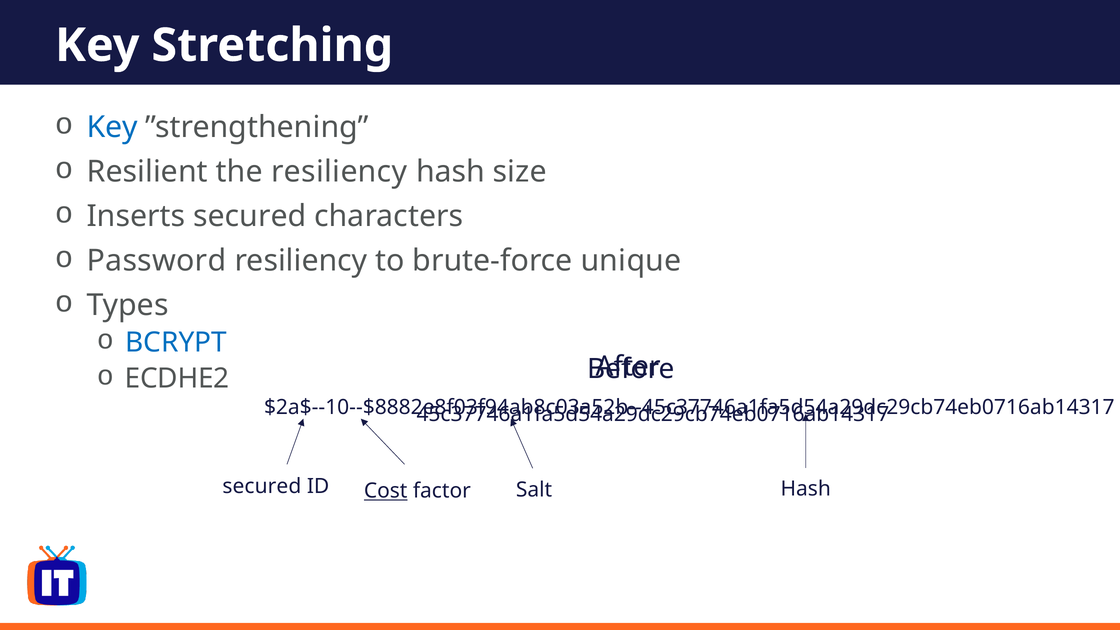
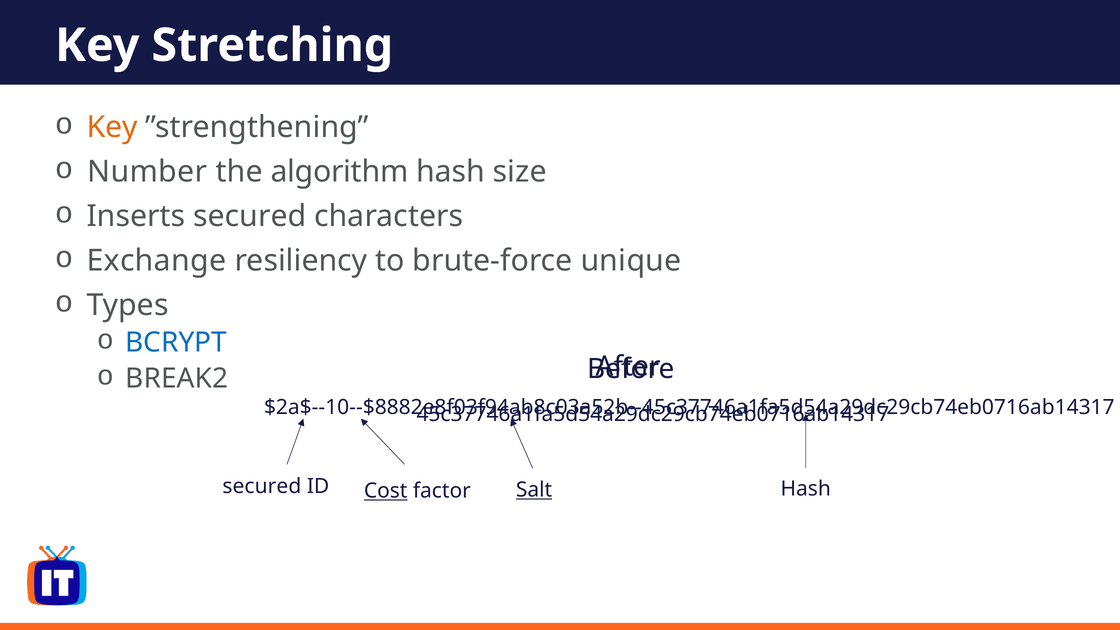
Key colour: blue -> orange (112, 127)
Resilient: Resilient -> Number (147, 172)
the resiliency: resiliency -> algorithm (340, 172)
Password: Password -> Exchange (156, 261)
ECDHE2: ECDHE2 -> BREAK2 (177, 379)
Salt underline: none -> present (534, 490)
